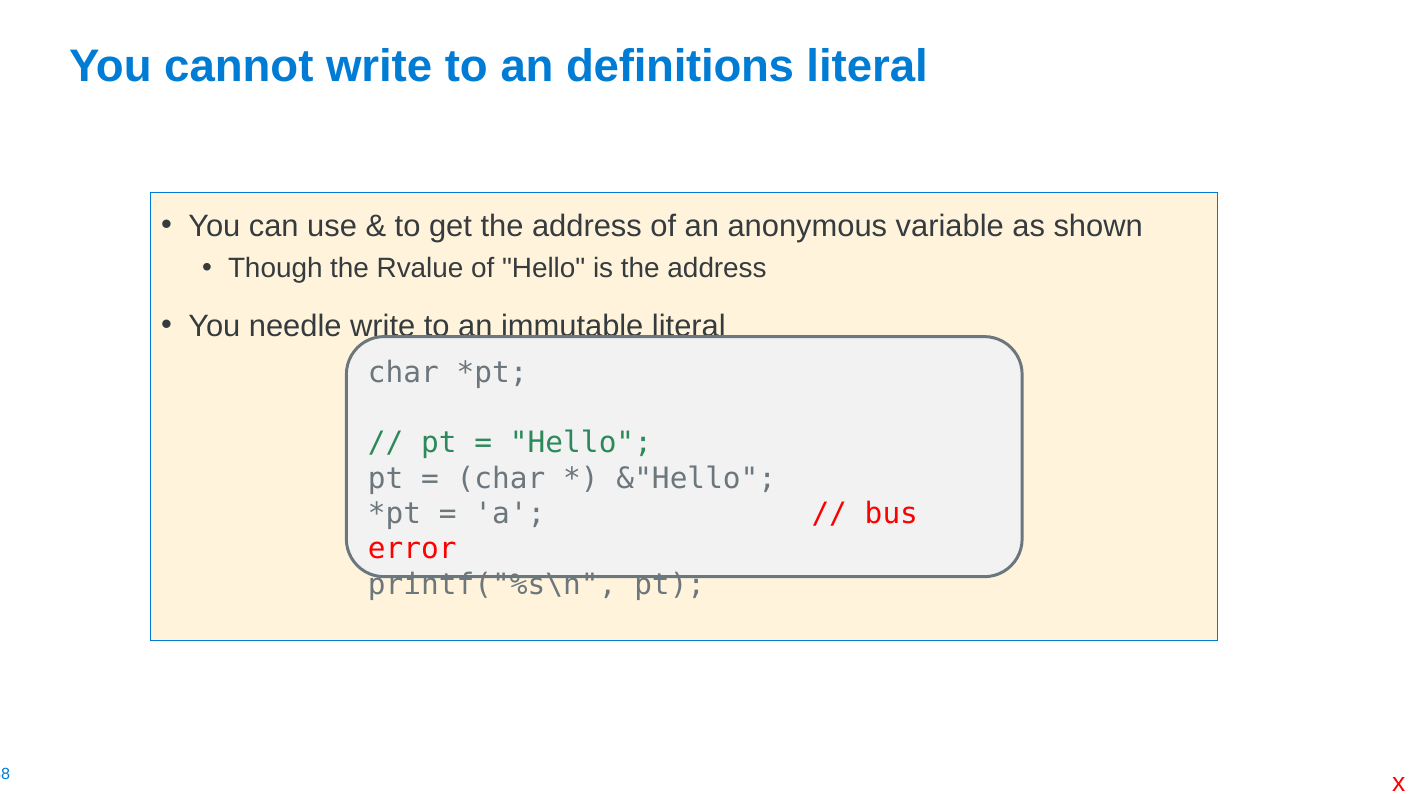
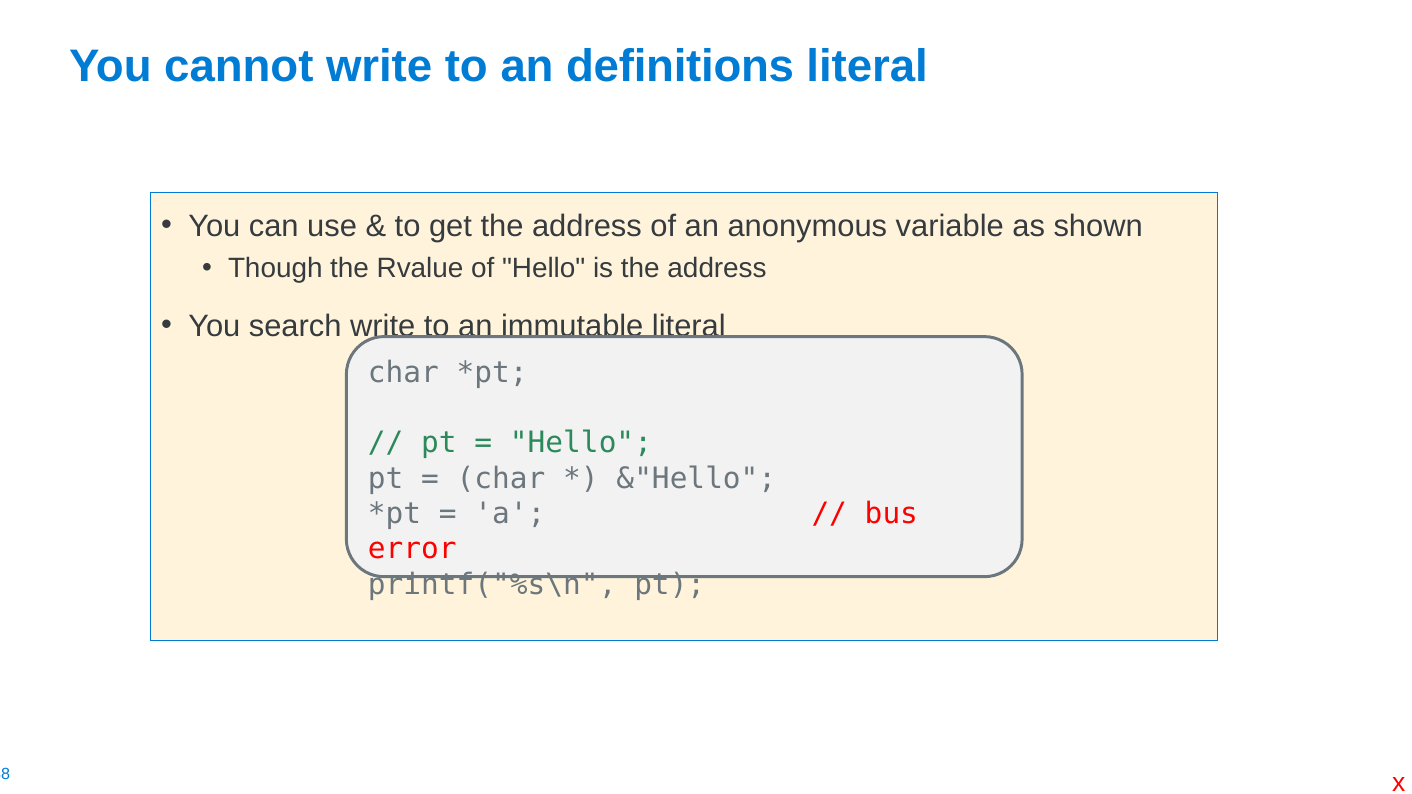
needle: needle -> search (295, 326)
